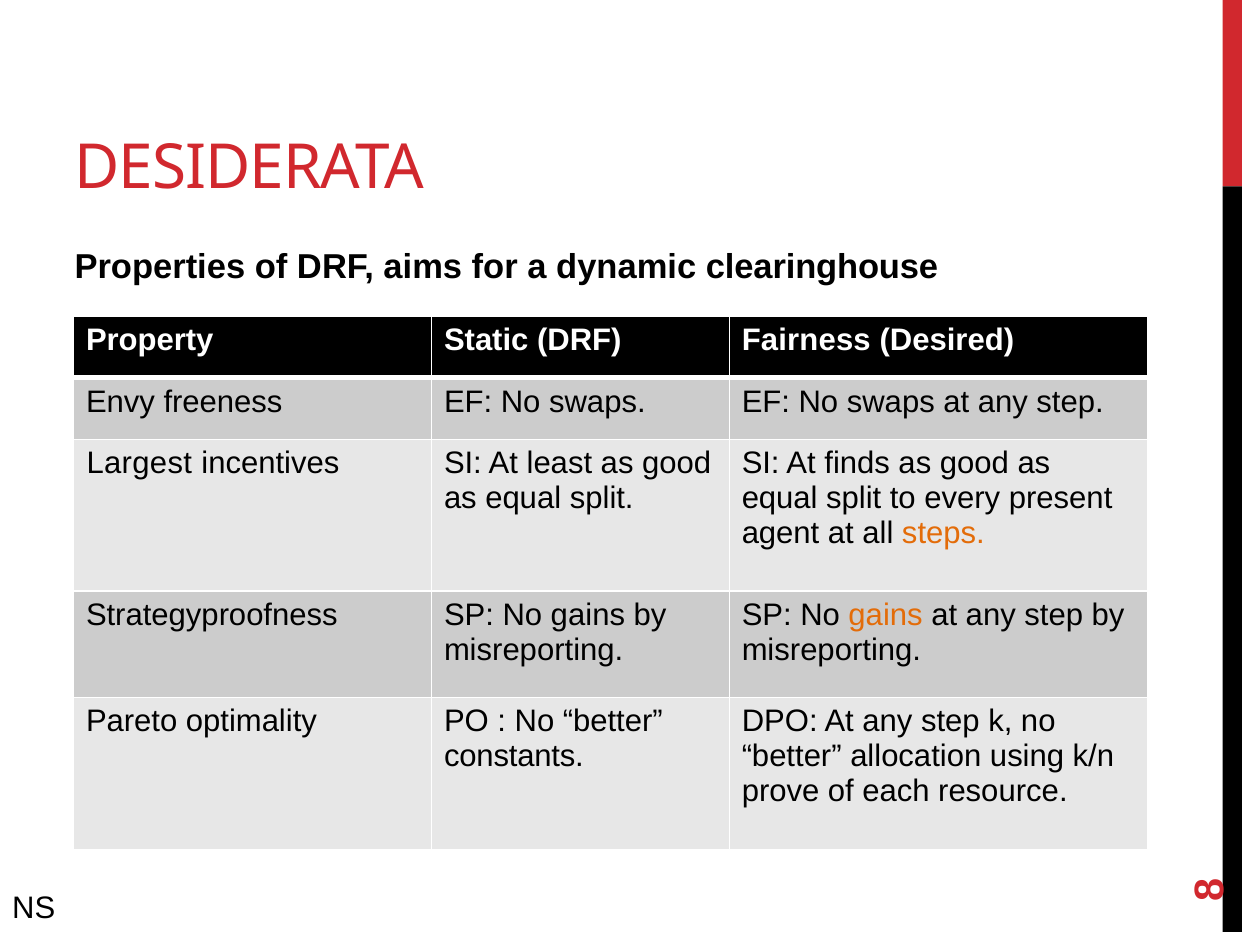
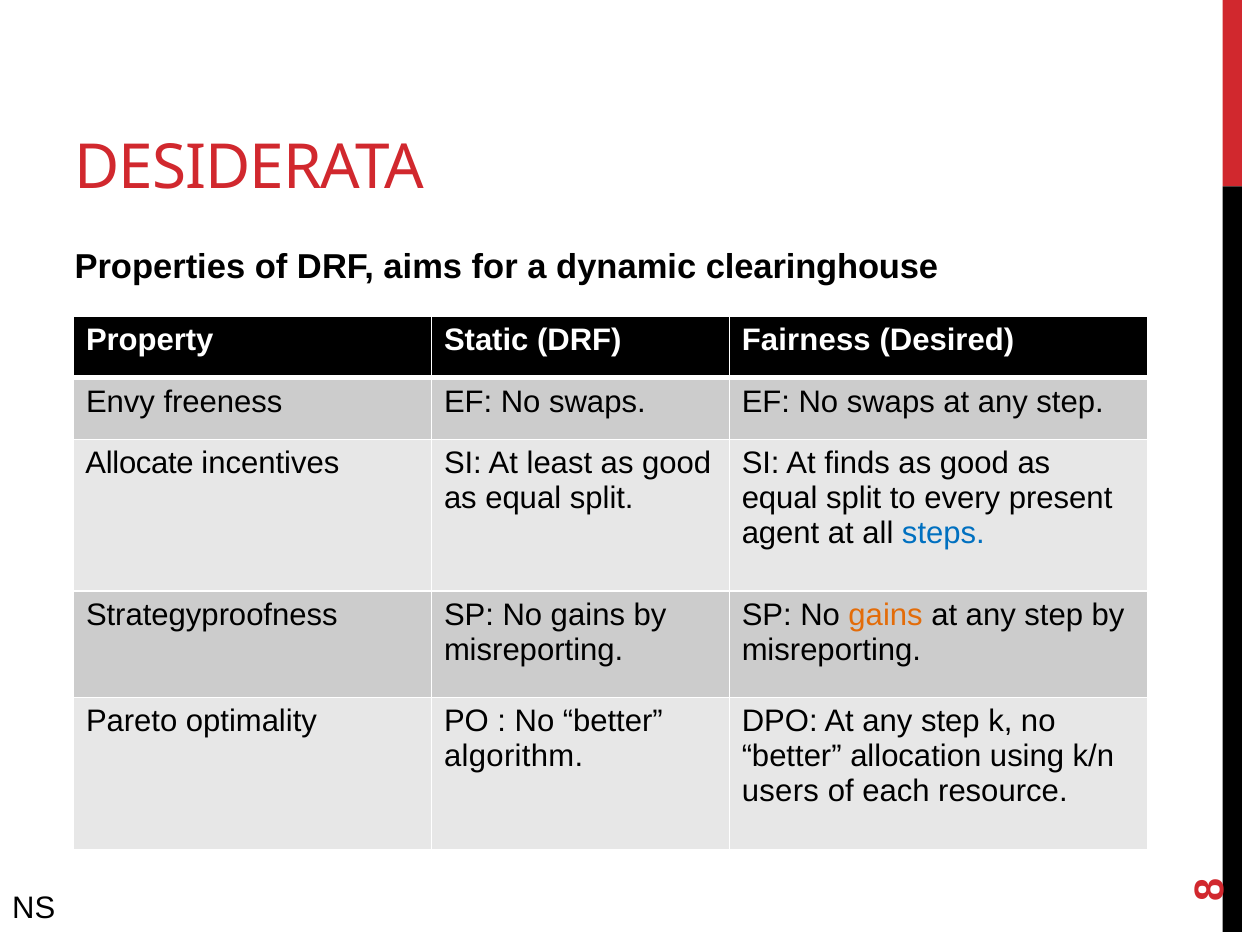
Largest: Largest -> Allocate (140, 463)
steps colour: orange -> blue (943, 533)
constants: constants -> algorithm (514, 756)
prove: prove -> users (780, 791)
